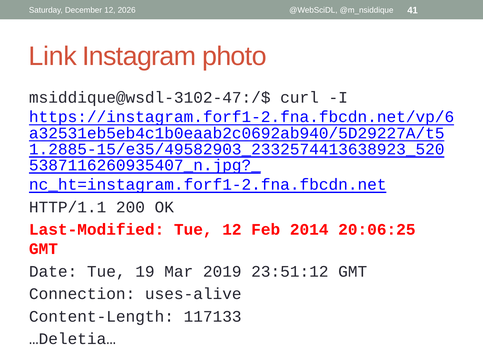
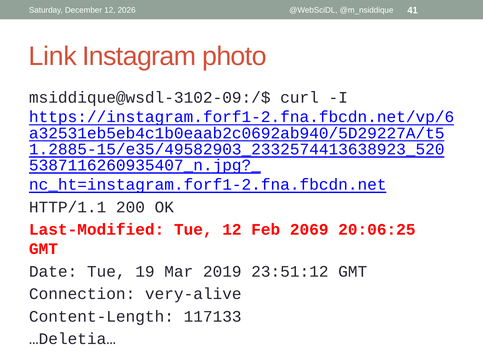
msiddique@wsdl-3102-47:/$: msiddique@wsdl-3102-47:/$ -> msiddique@wsdl-3102-09:/$ (150, 98)
2014: 2014 -> 2069 (309, 230)
uses-alive: uses-alive -> very-alive (193, 294)
